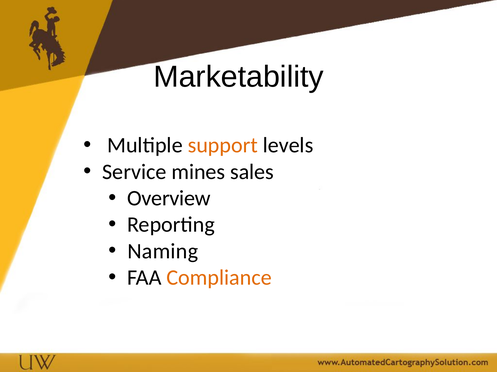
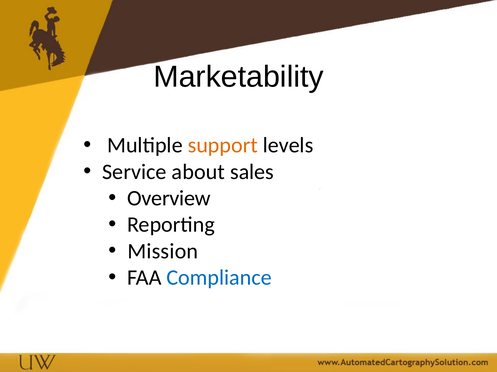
mines: mines -> about (198, 172)
Naming: Naming -> Mission (163, 252)
Compliance colour: orange -> blue (219, 278)
